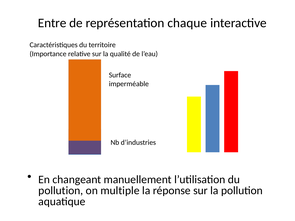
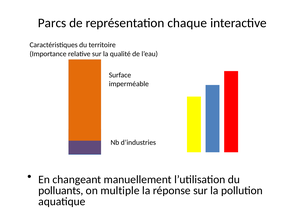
Entre: Entre -> Parcs (52, 23)
pollution: pollution -> polluants (61, 191)
